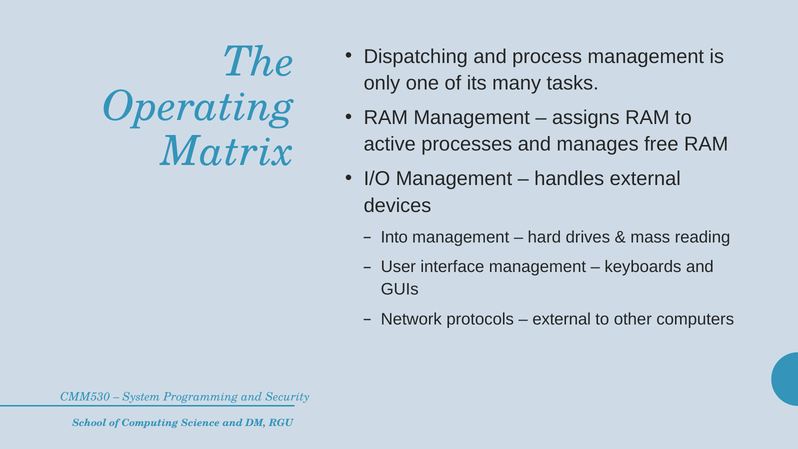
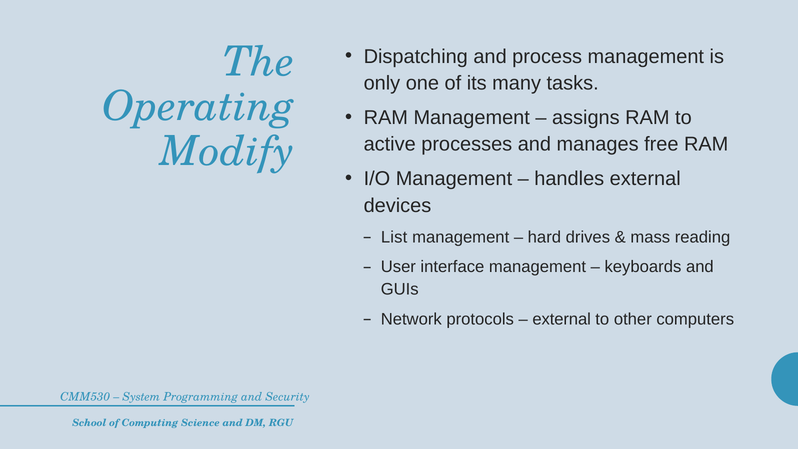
Matrix: Matrix -> Modify (227, 152)
Into: Into -> List (394, 237)
